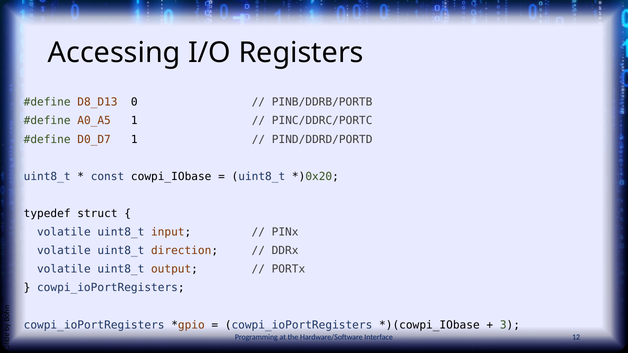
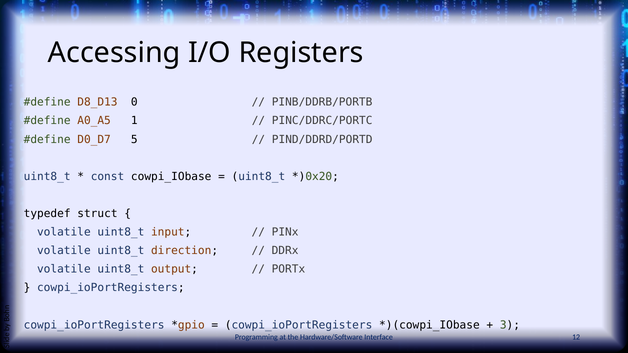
D0_D7 1: 1 -> 5 (134, 139)
